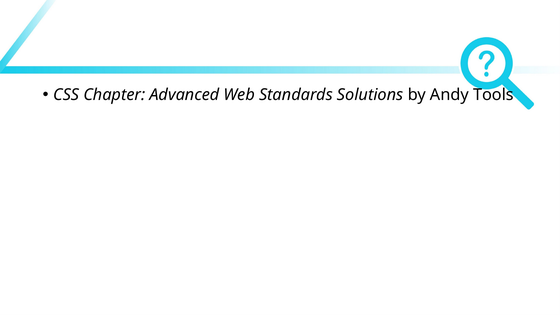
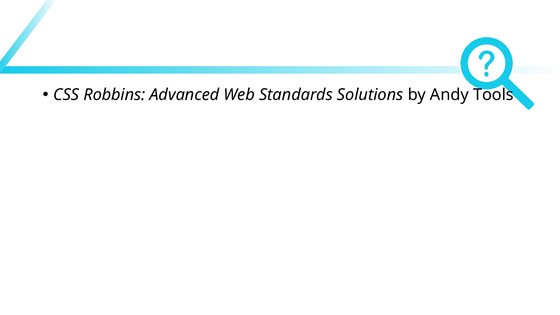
Chapter: Chapter -> Robbins (114, 95)
